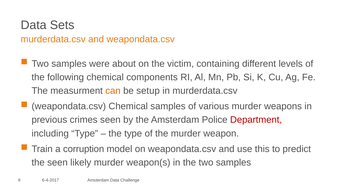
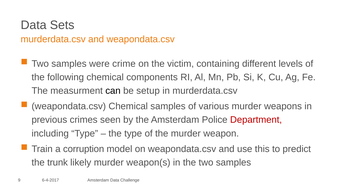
about: about -> crime (124, 64)
can colour: orange -> black (113, 91)
the seen: seen -> trunk (58, 162)
